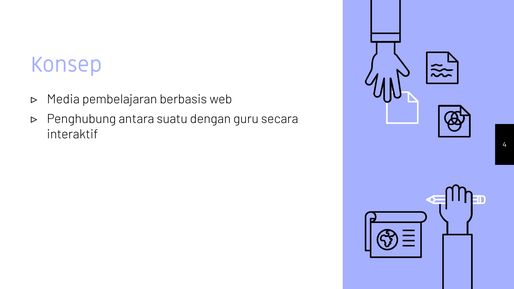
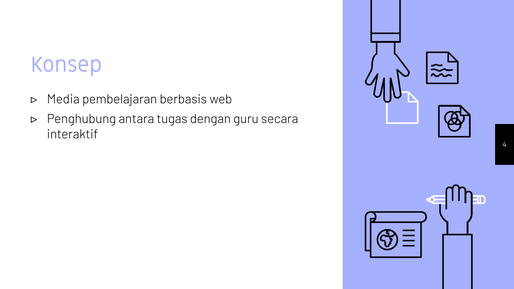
suatu: suatu -> tugas (172, 119)
